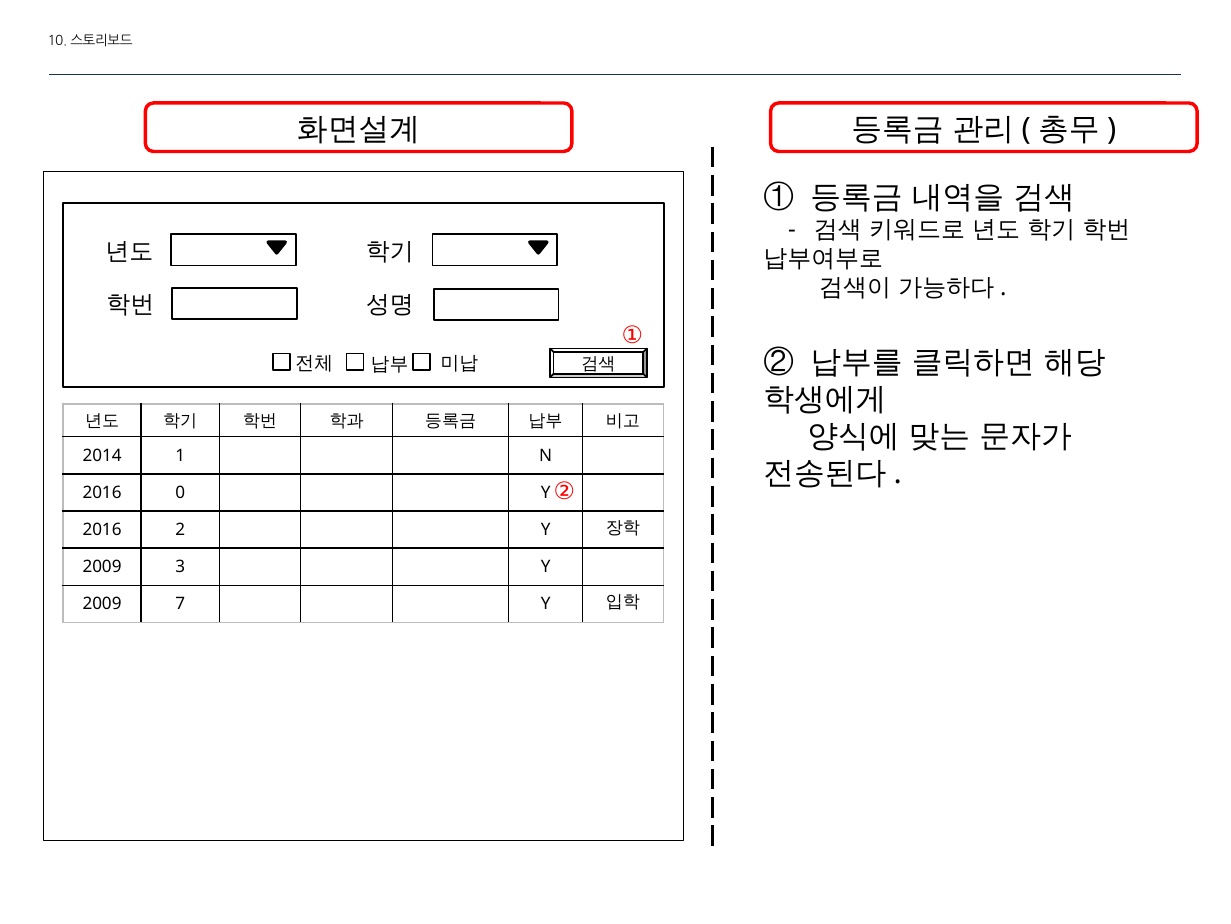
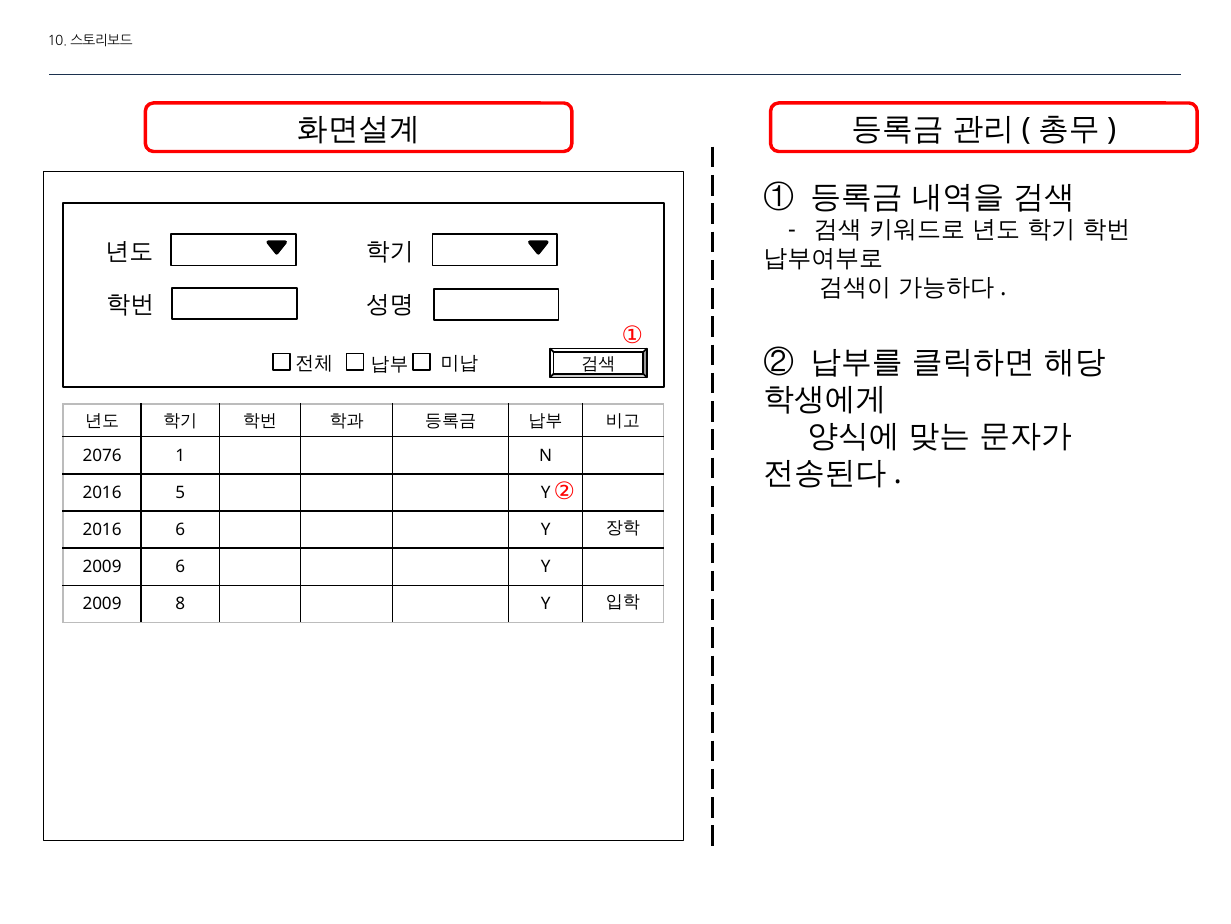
2014: 2014 -> 2076 (102, 455)
0: 0 -> 5 (180, 492)
2016 2: 2 -> 6 (180, 529)
2009 3: 3 -> 6 (180, 567)
7: 7 -> 8 (180, 604)
